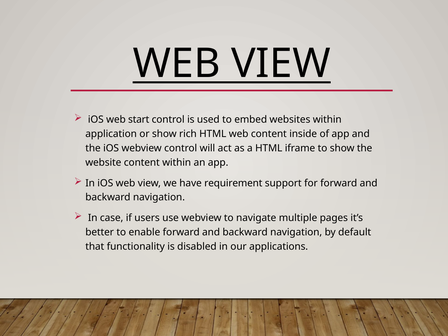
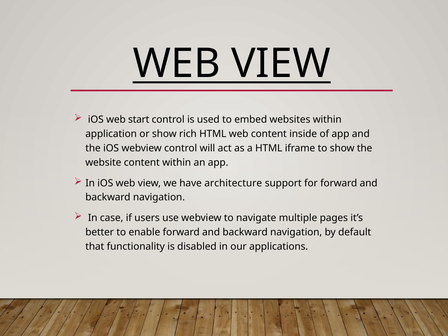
requirement: requirement -> architecture (233, 183)
